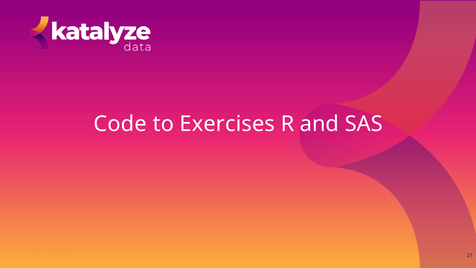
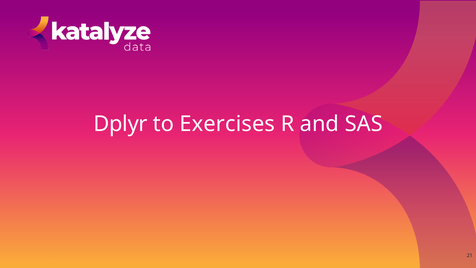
Code: Code -> Dplyr (120, 124)
